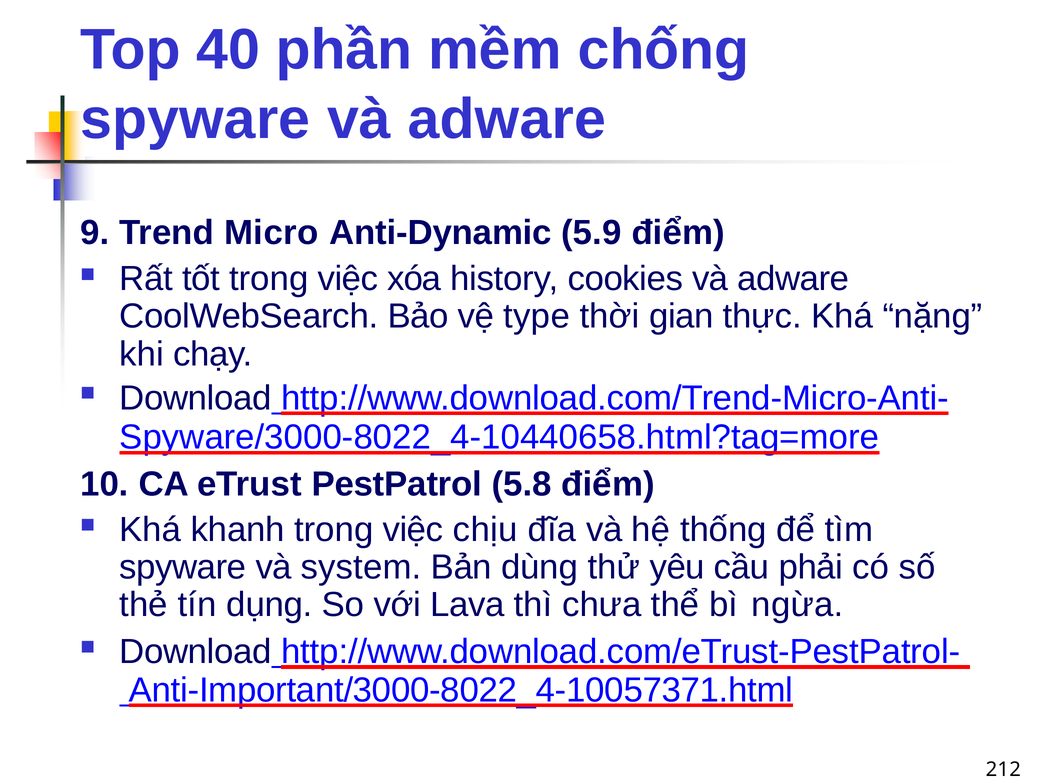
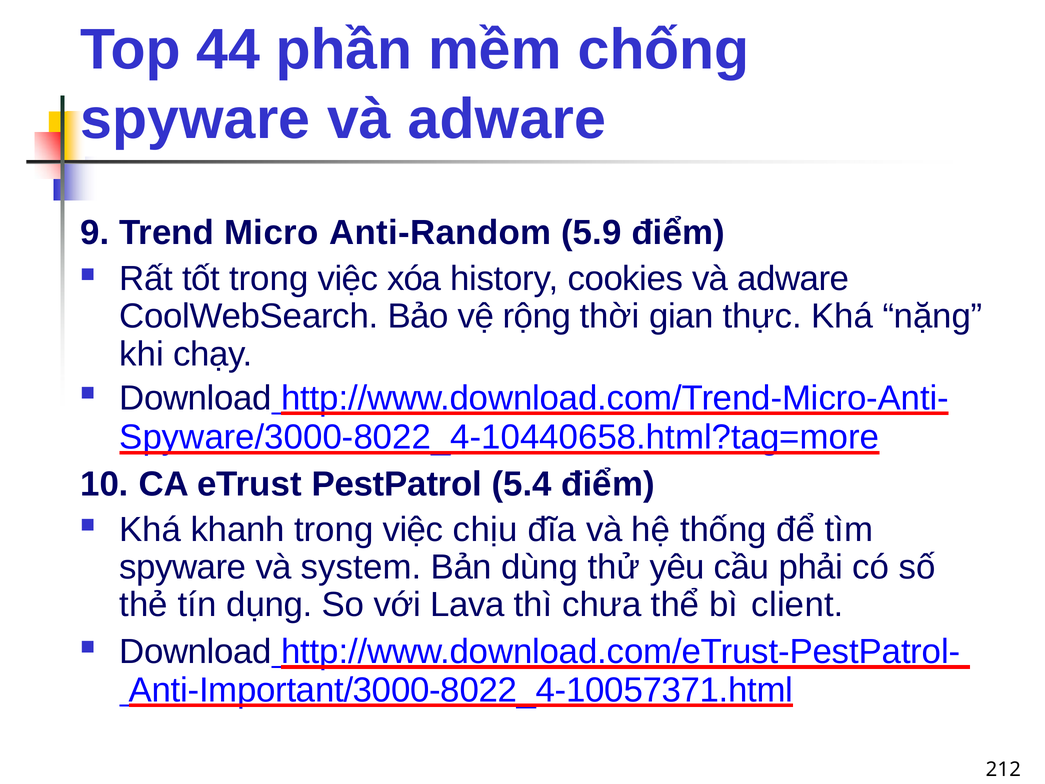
40: 40 -> 44 (228, 50)
Anti-Dynamic: Anti-Dynamic -> Anti-Random (440, 232)
type: type -> rộng (537, 316)
5.8: 5.8 -> 5.4 (522, 484)
ngừa: ngừa -> client (798, 605)
